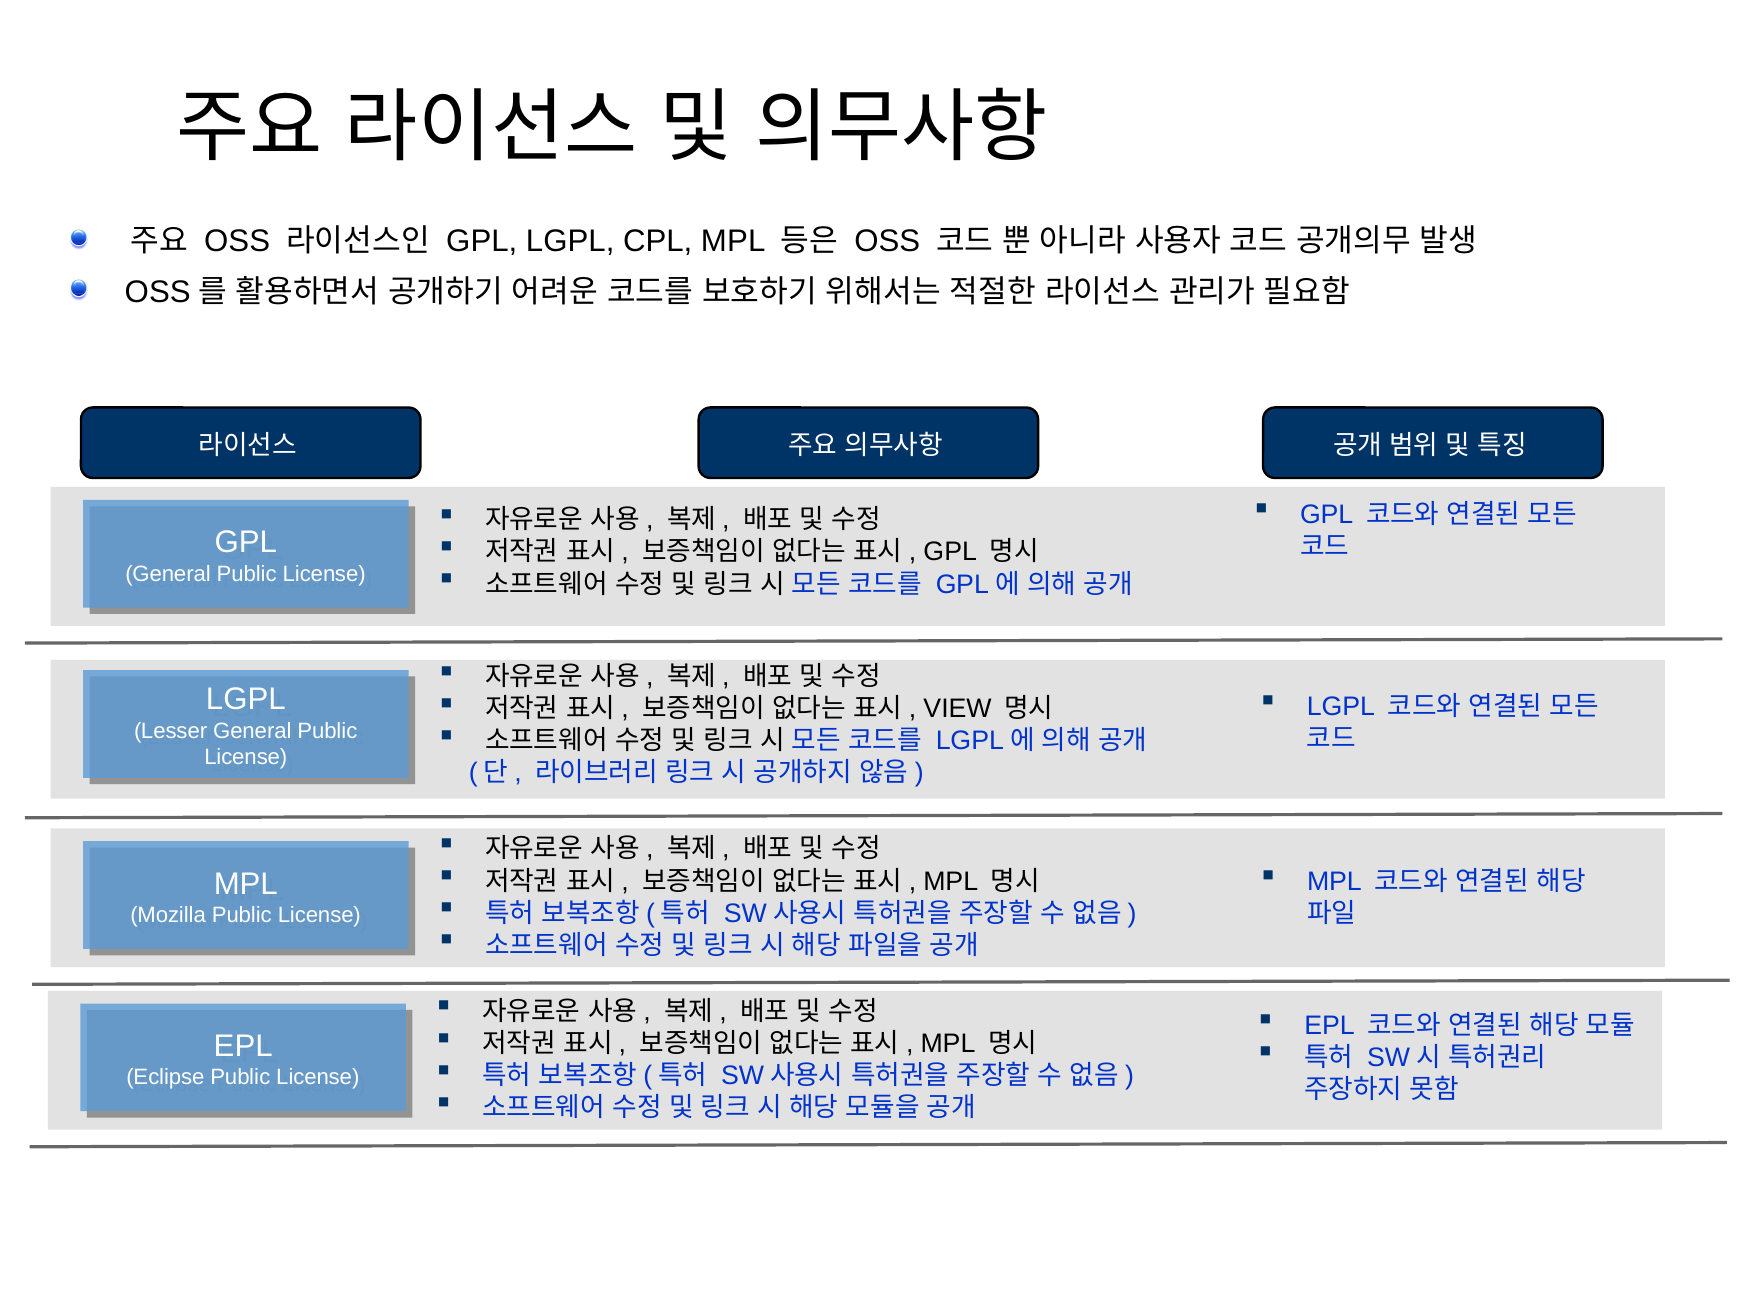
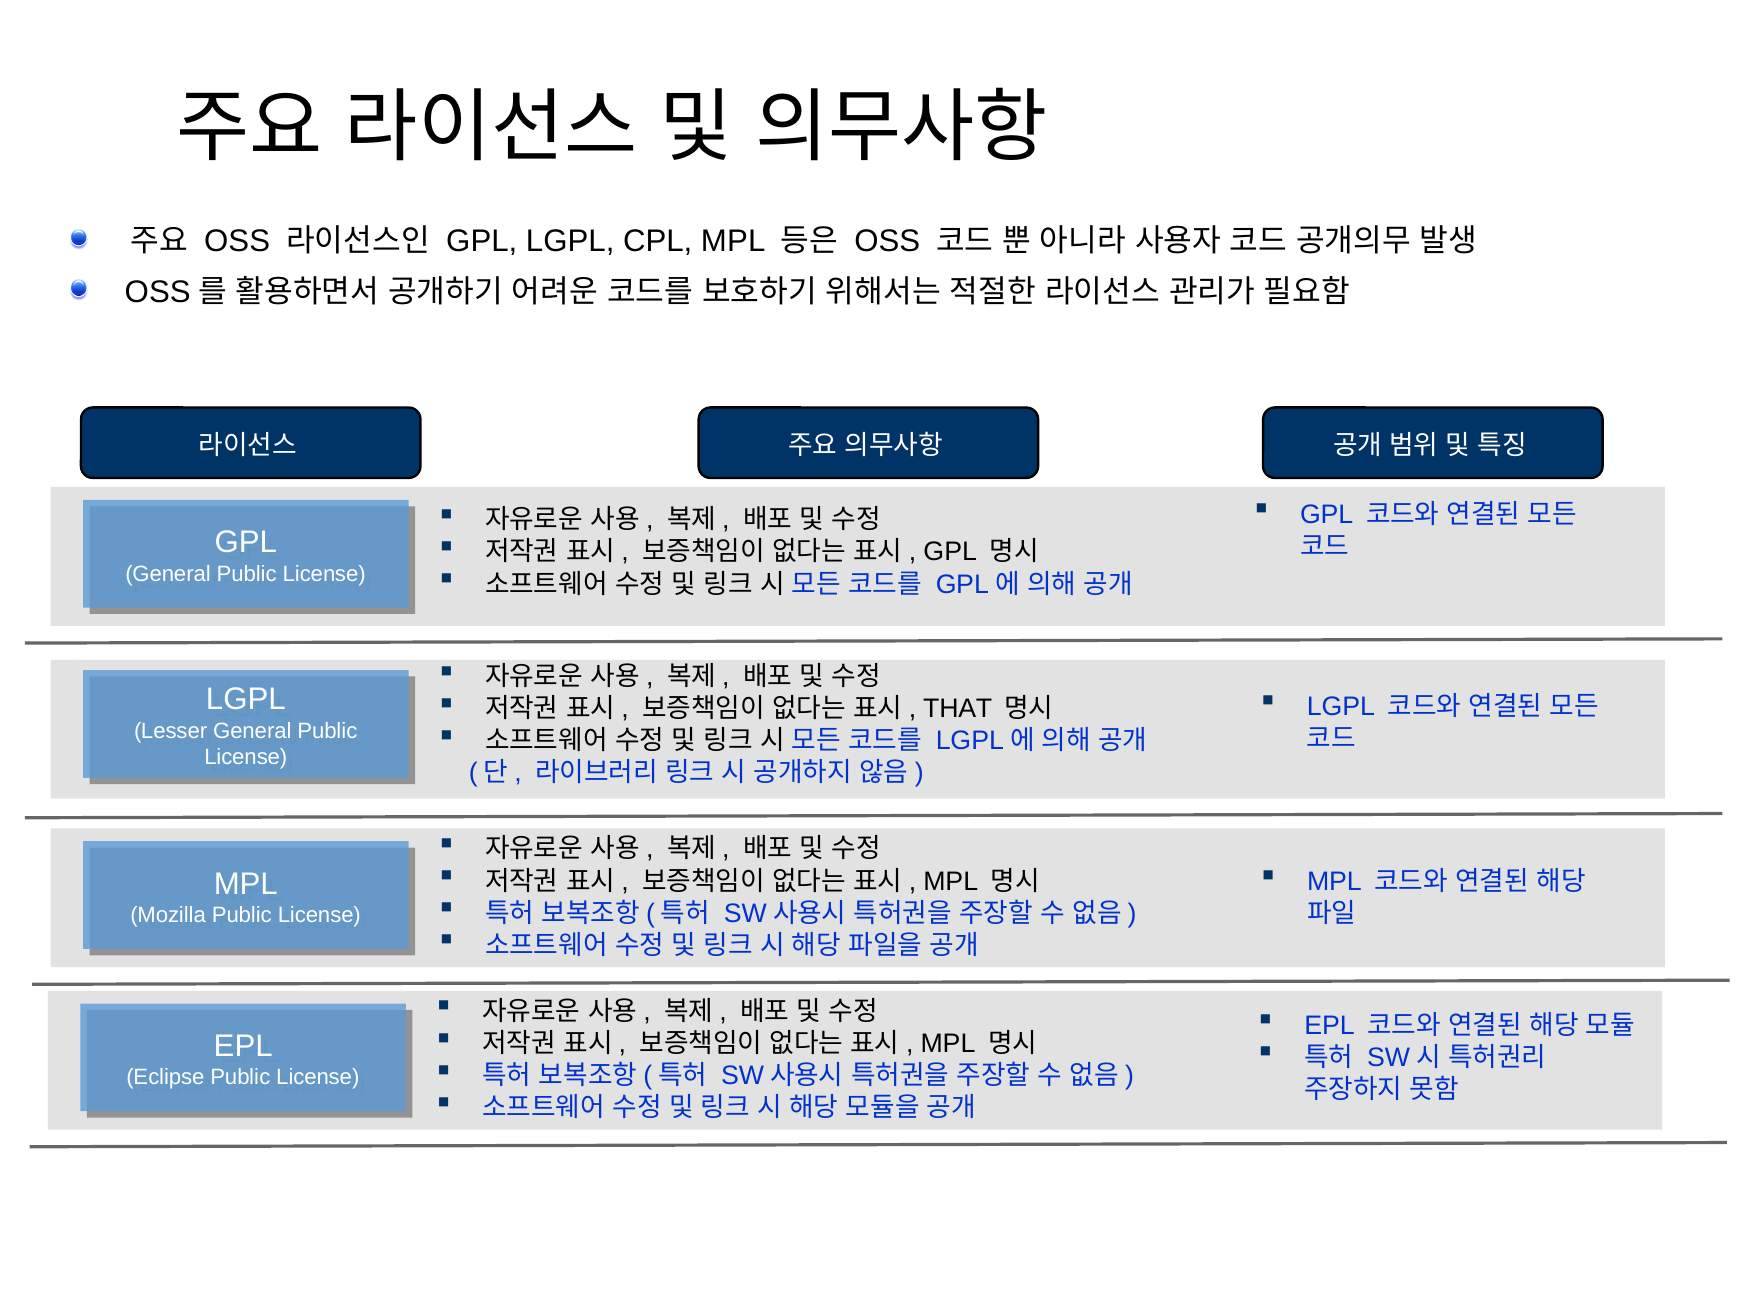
VIEW: VIEW -> THAT (958, 709)
